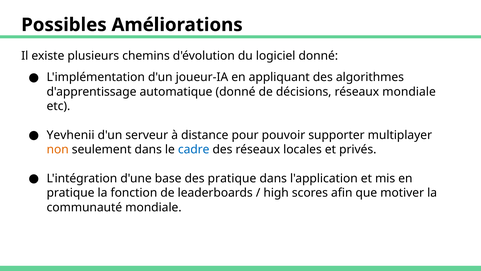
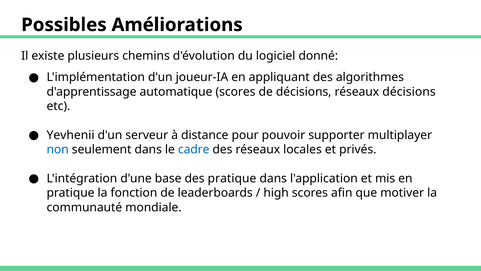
automatique donné: donné -> scores (236, 92)
réseaux mondiale: mondiale -> décisions (409, 92)
non colour: orange -> blue (58, 149)
